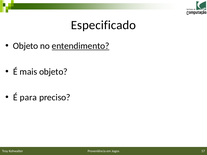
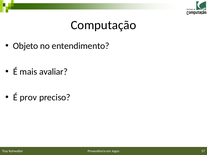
Especificado: Especificado -> Computação (103, 25)
entendimento underline: present -> none (81, 46)
mais objeto: objeto -> avaliar (53, 72)
para: para -> prov (28, 98)
